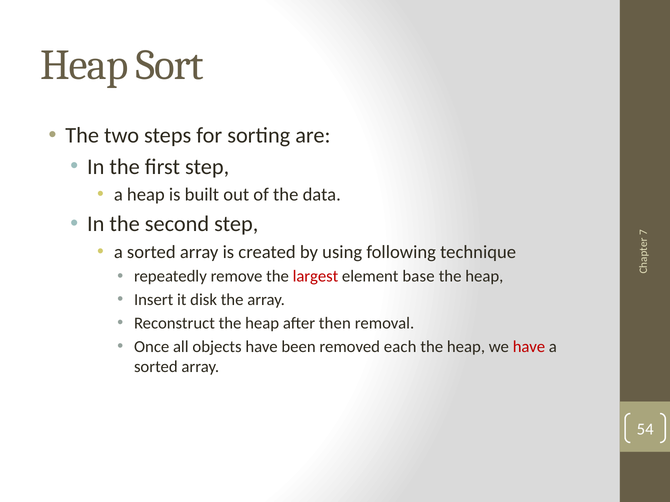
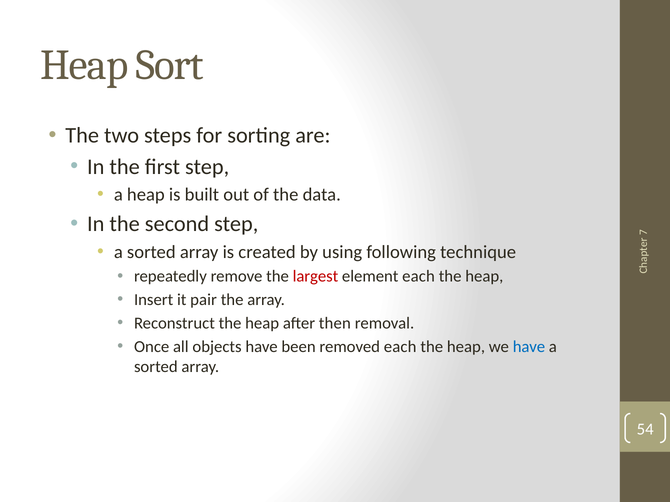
element base: base -> each (419, 277)
disk: disk -> pair (204, 300)
have colour: red -> blue (529, 347)
